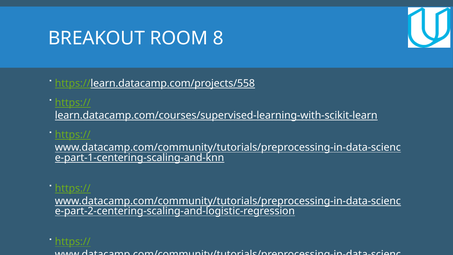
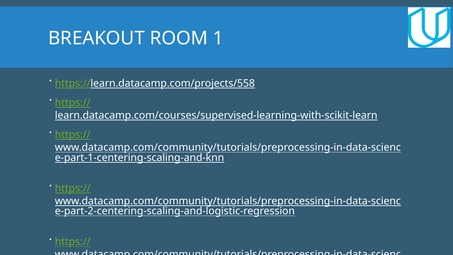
8: 8 -> 1 (218, 38)
